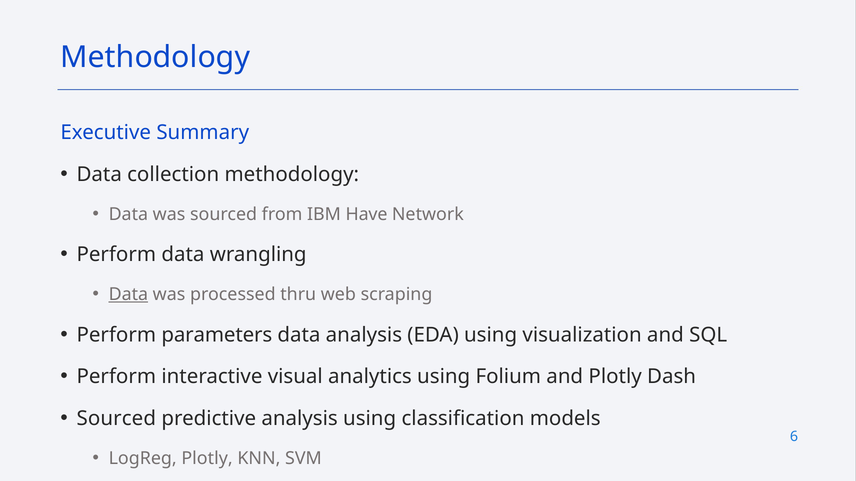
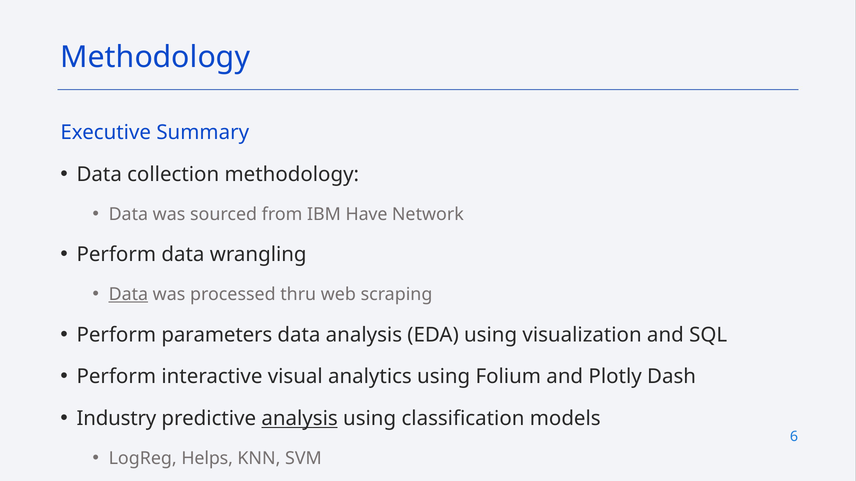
Sourced: Sourced -> Industry (116, 419)
analysis underline: none -> present (300, 419)
LogReg Plotly: Plotly -> Helps (207, 459)
